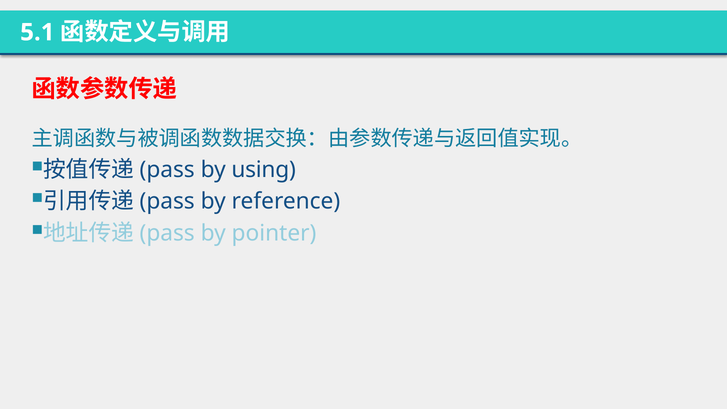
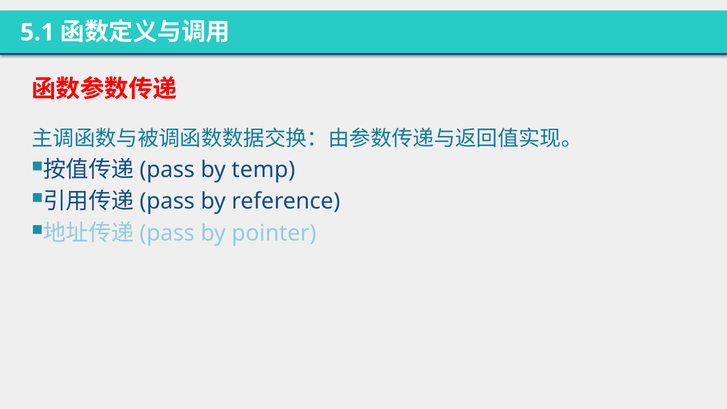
using: using -> temp (263, 170)
